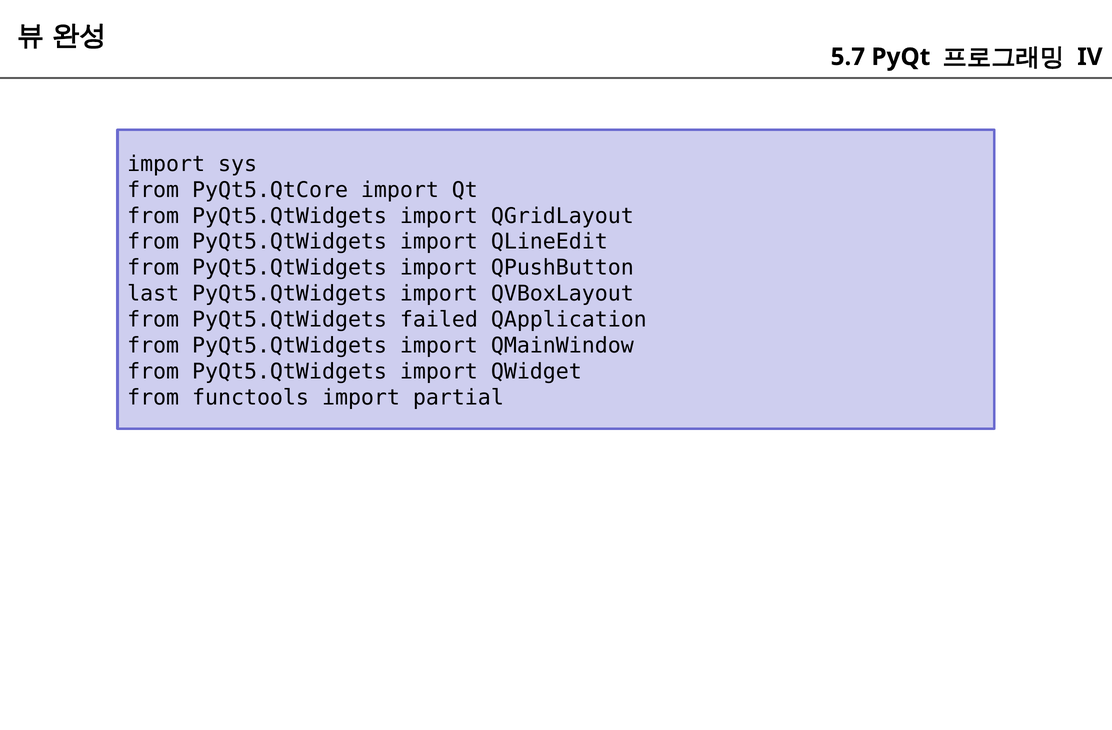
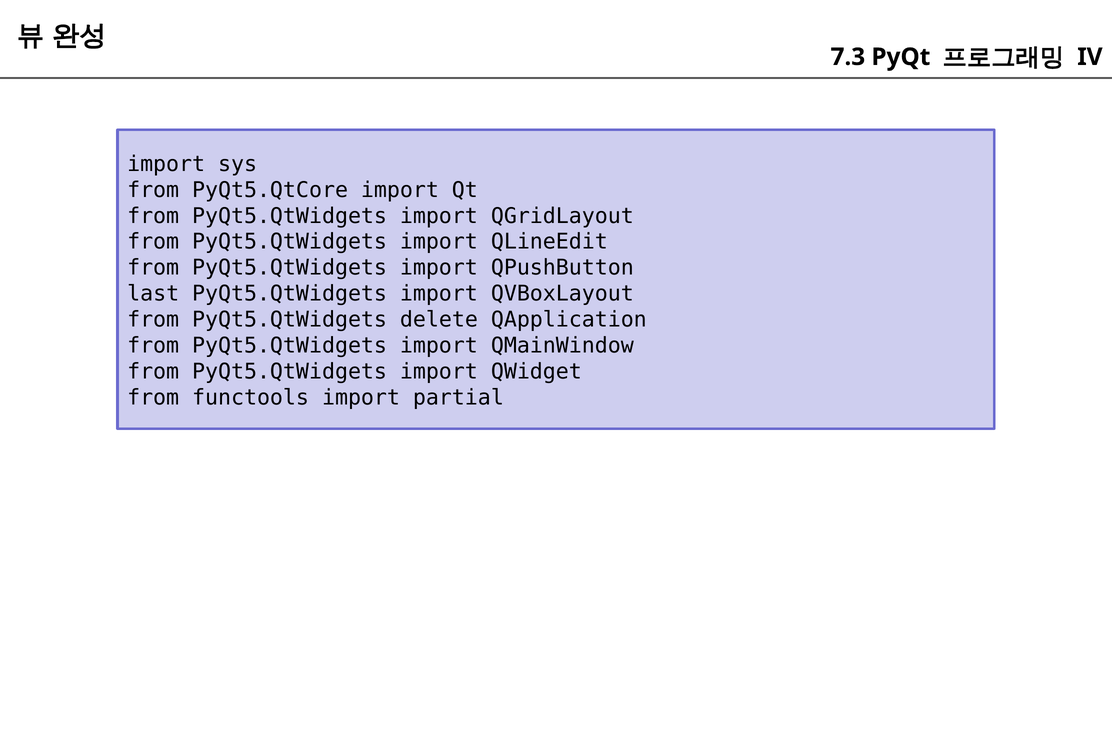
5.7: 5.7 -> 7.3 (848, 57)
failed: failed -> delete (439, 320)
